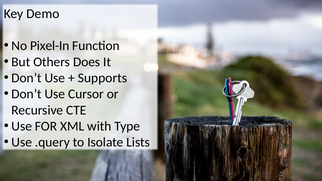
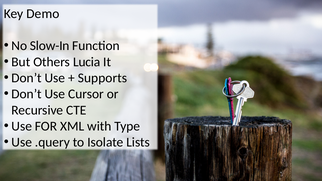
Pixel-In: Pixel-In -> Slow-In (50, 46)
Does: Does -> Lucia (87, 62)
